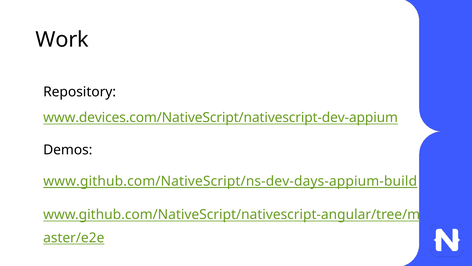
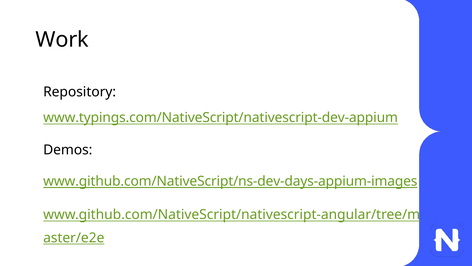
www.devices.com/NativeScript/nativescript-dev-appium: www.devices.com/NativeScript/nativescript-dev-appium -> www.typings.com/NativeScript/nativescript-dev-appium (221, 118)
www.github.com/NativeScript/ns-dev-days-appium-build: www.github.com/NativeScript/ns-dev-days-appium-build -> www.github.com/NativeScript/ns-dev-days-appium-images (230, 181)
